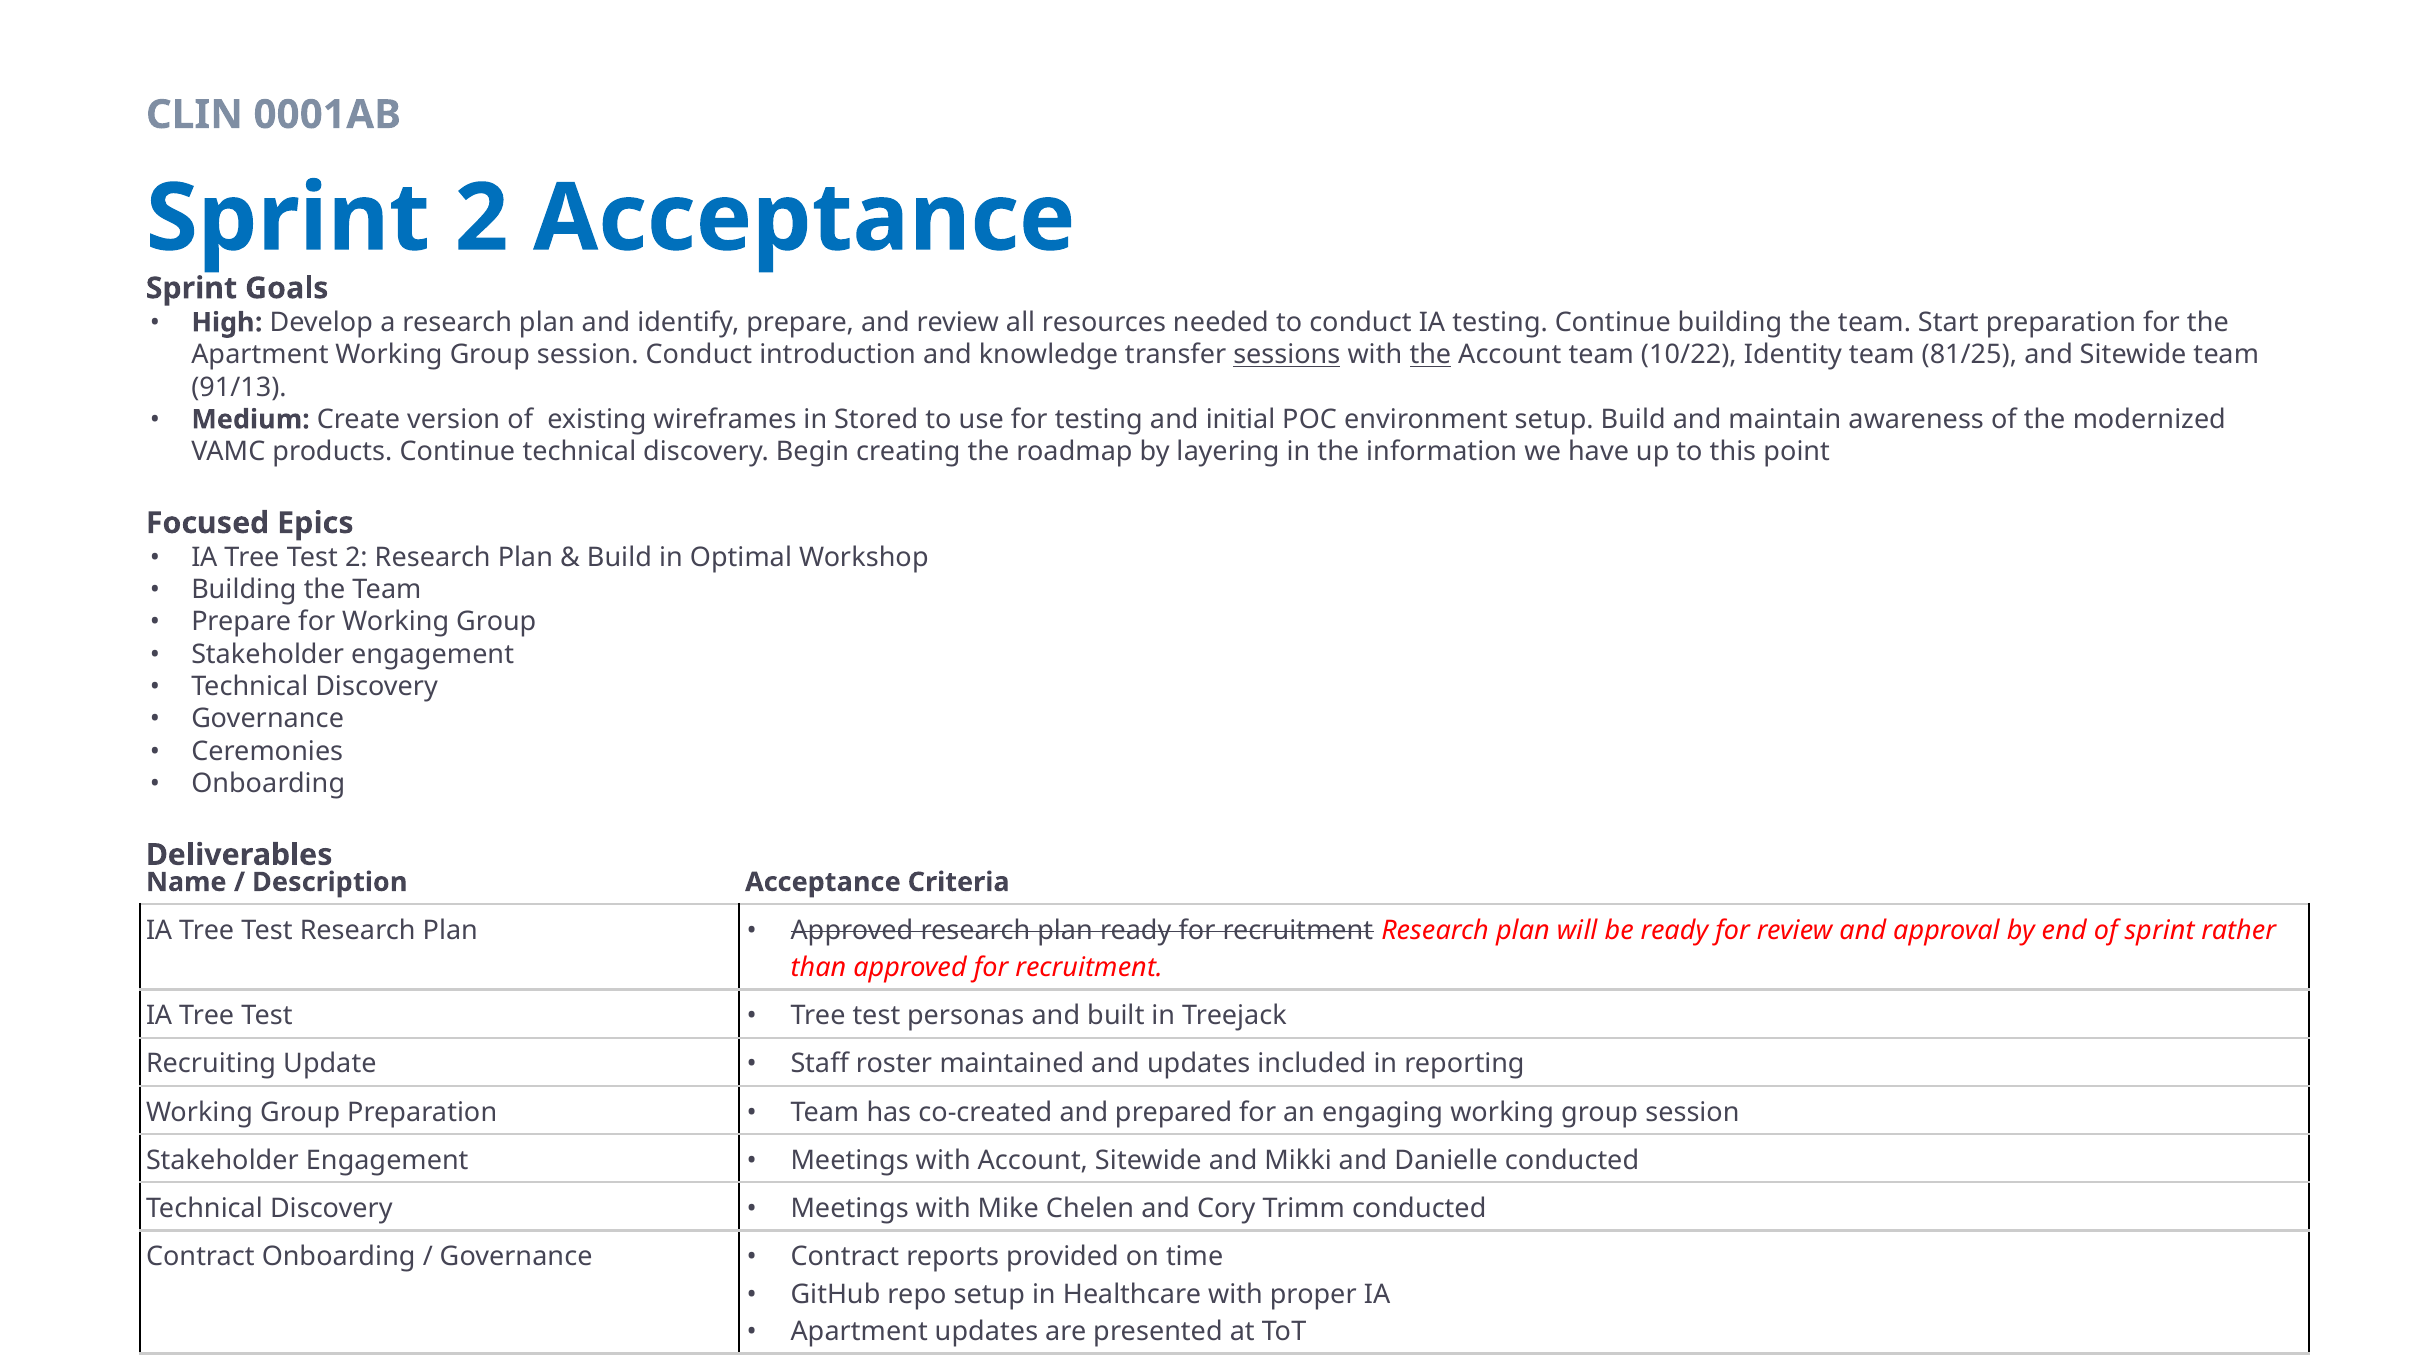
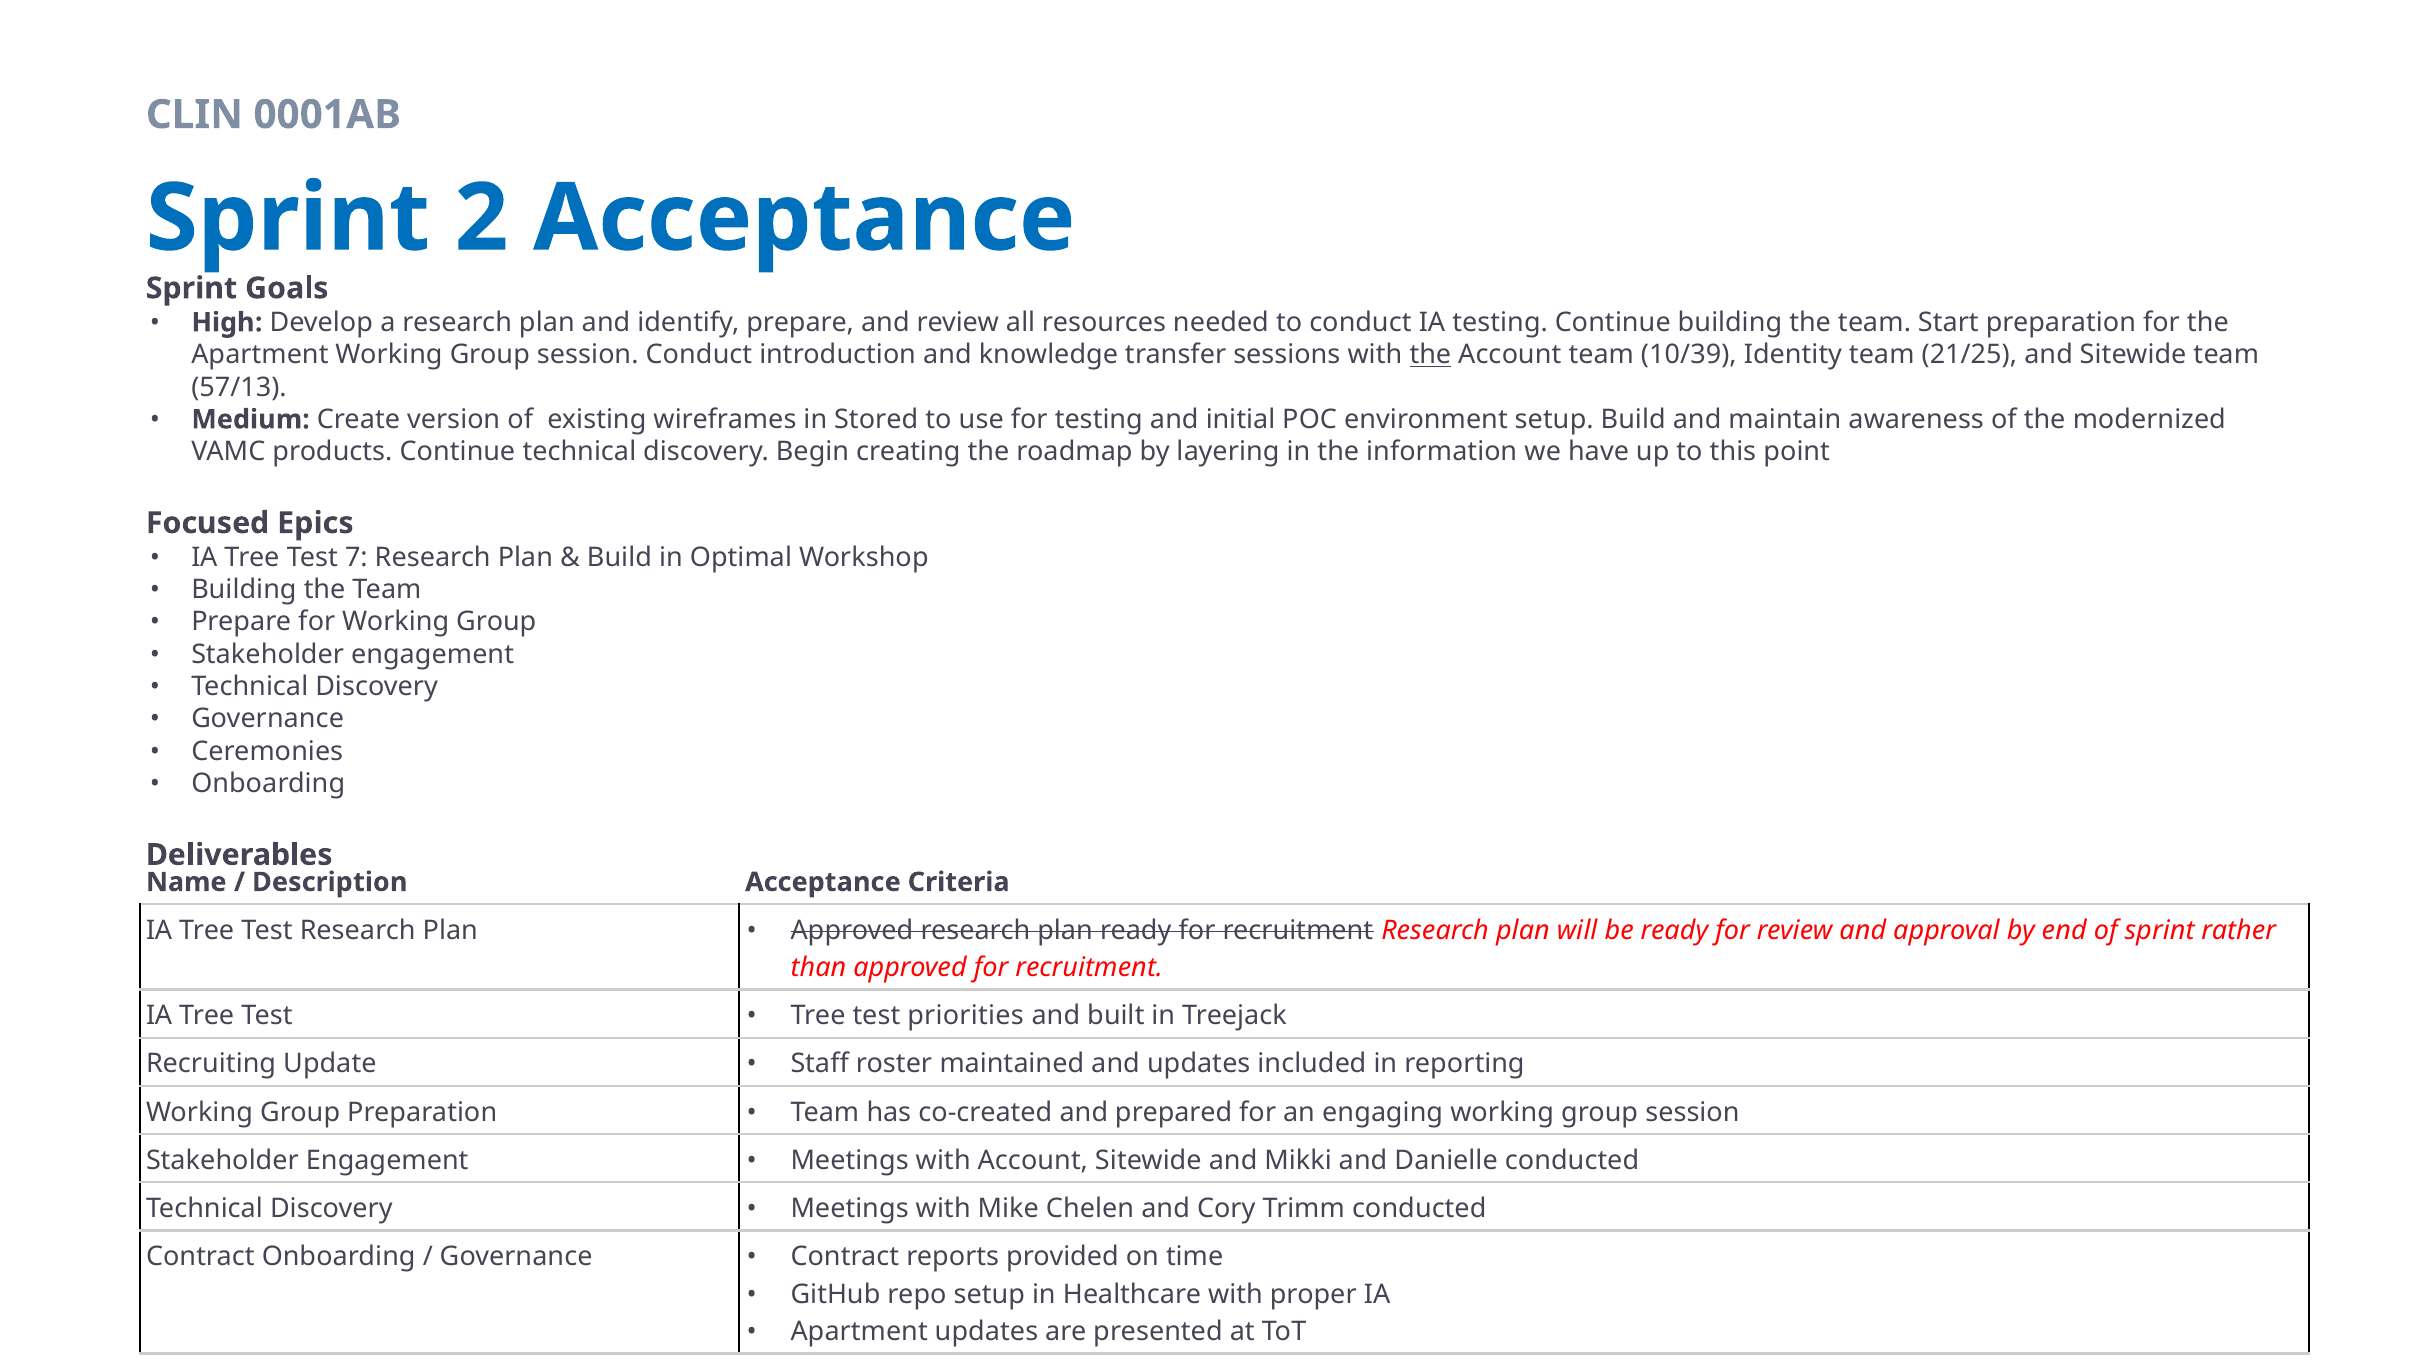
sessions underline: present -> none (1287, 355)
10/22: 10/22 -> 10/39 (1689, 355)
81/25: 81/25 -> 21/25 (1969, 355)
91/13: 91/13 -> 57/13 (239, 387)
Test 2: 2 -> 7 (356, 557)
personas: personas -> priorities (966, 1016)
